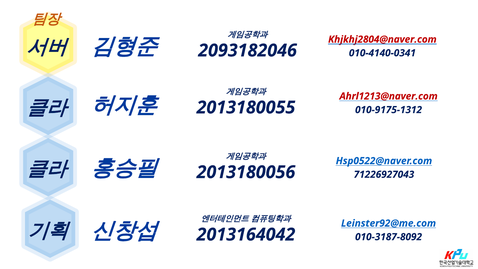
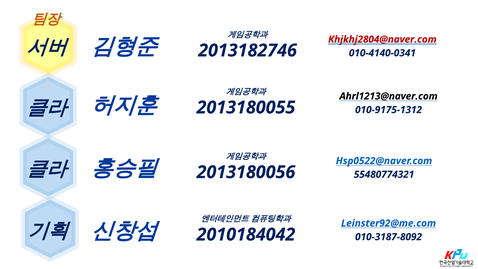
2093182046: 2093182046 -> 2013182746 (248, 50)
Ahrl1213@naver.com colour: red -> black (389, 96)
71226927043: 71226927043 -> 55480774321 (384, 174)
2013164042: 2013164042 -> 2010184042 (246, 234)
